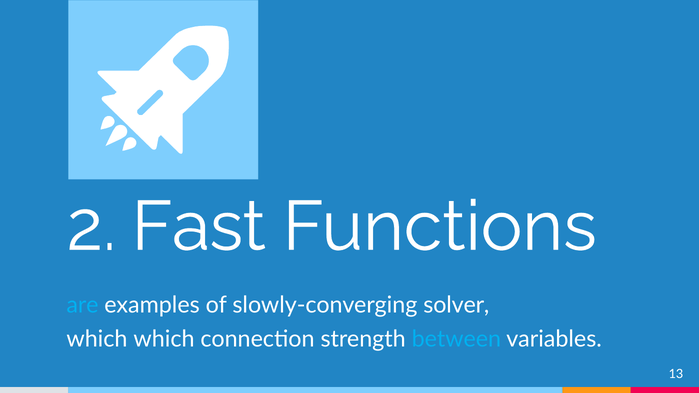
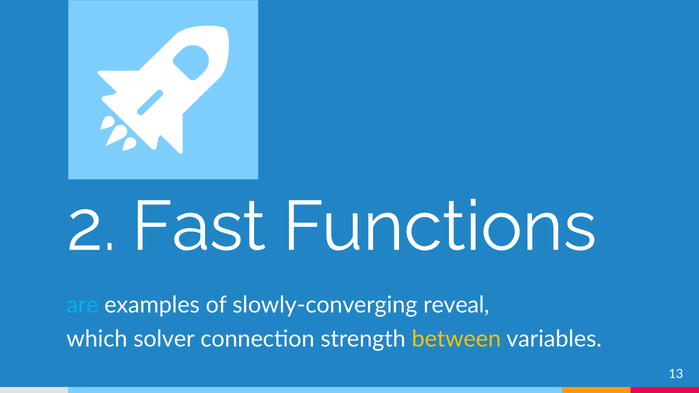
solver: solver -> reveal (456, 305)
which which: which -> solver (164, 339)
between colour: light blue -> yellow (456, 339)
